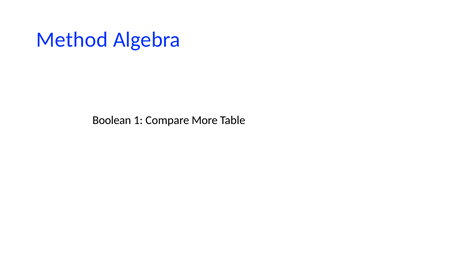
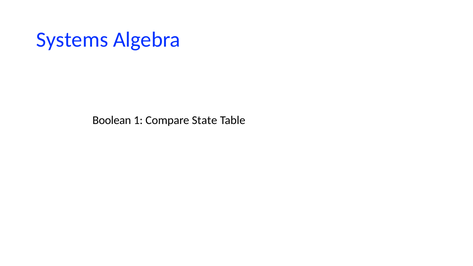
Method: Method -> Systems (72, 40)
More: More -> State (205, 120)
